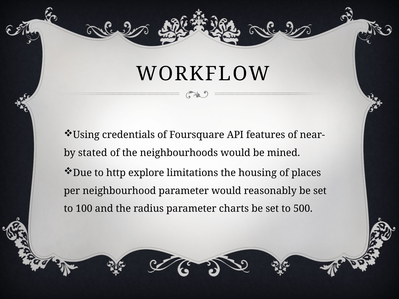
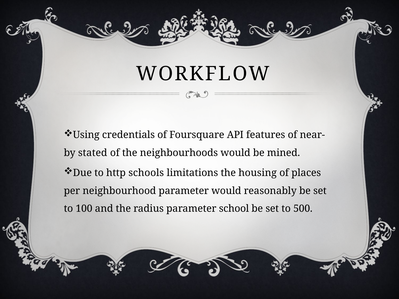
explore: explore -> schools (146, 173)
charts: charts -> school (234, 209)
